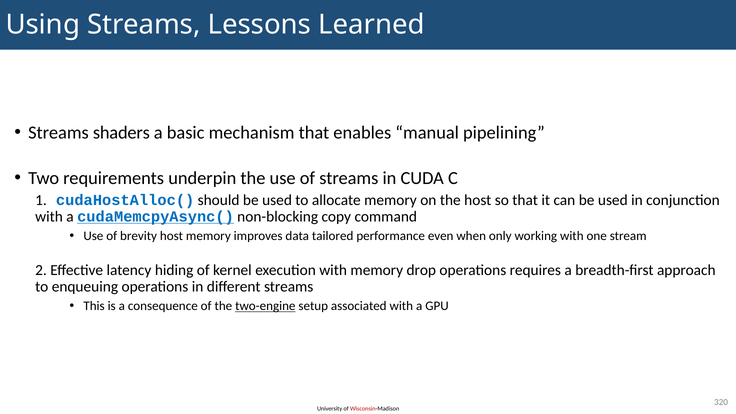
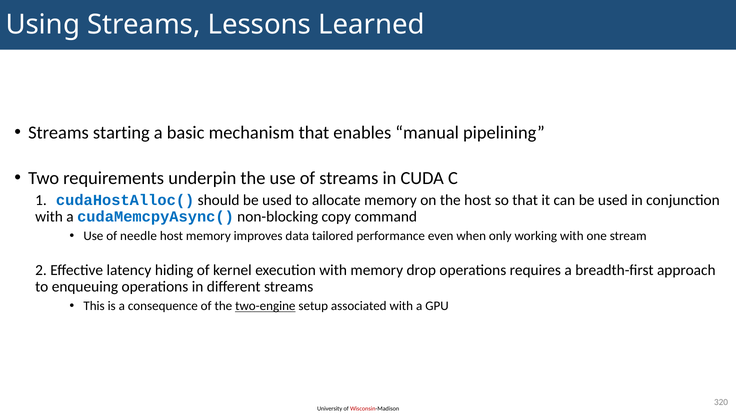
shaders: shaders -> starting (121, 133)
cudaMemcpyAsync( underline: present -> none (156, 217)
brevity: brevity -> needle (138, 236)
